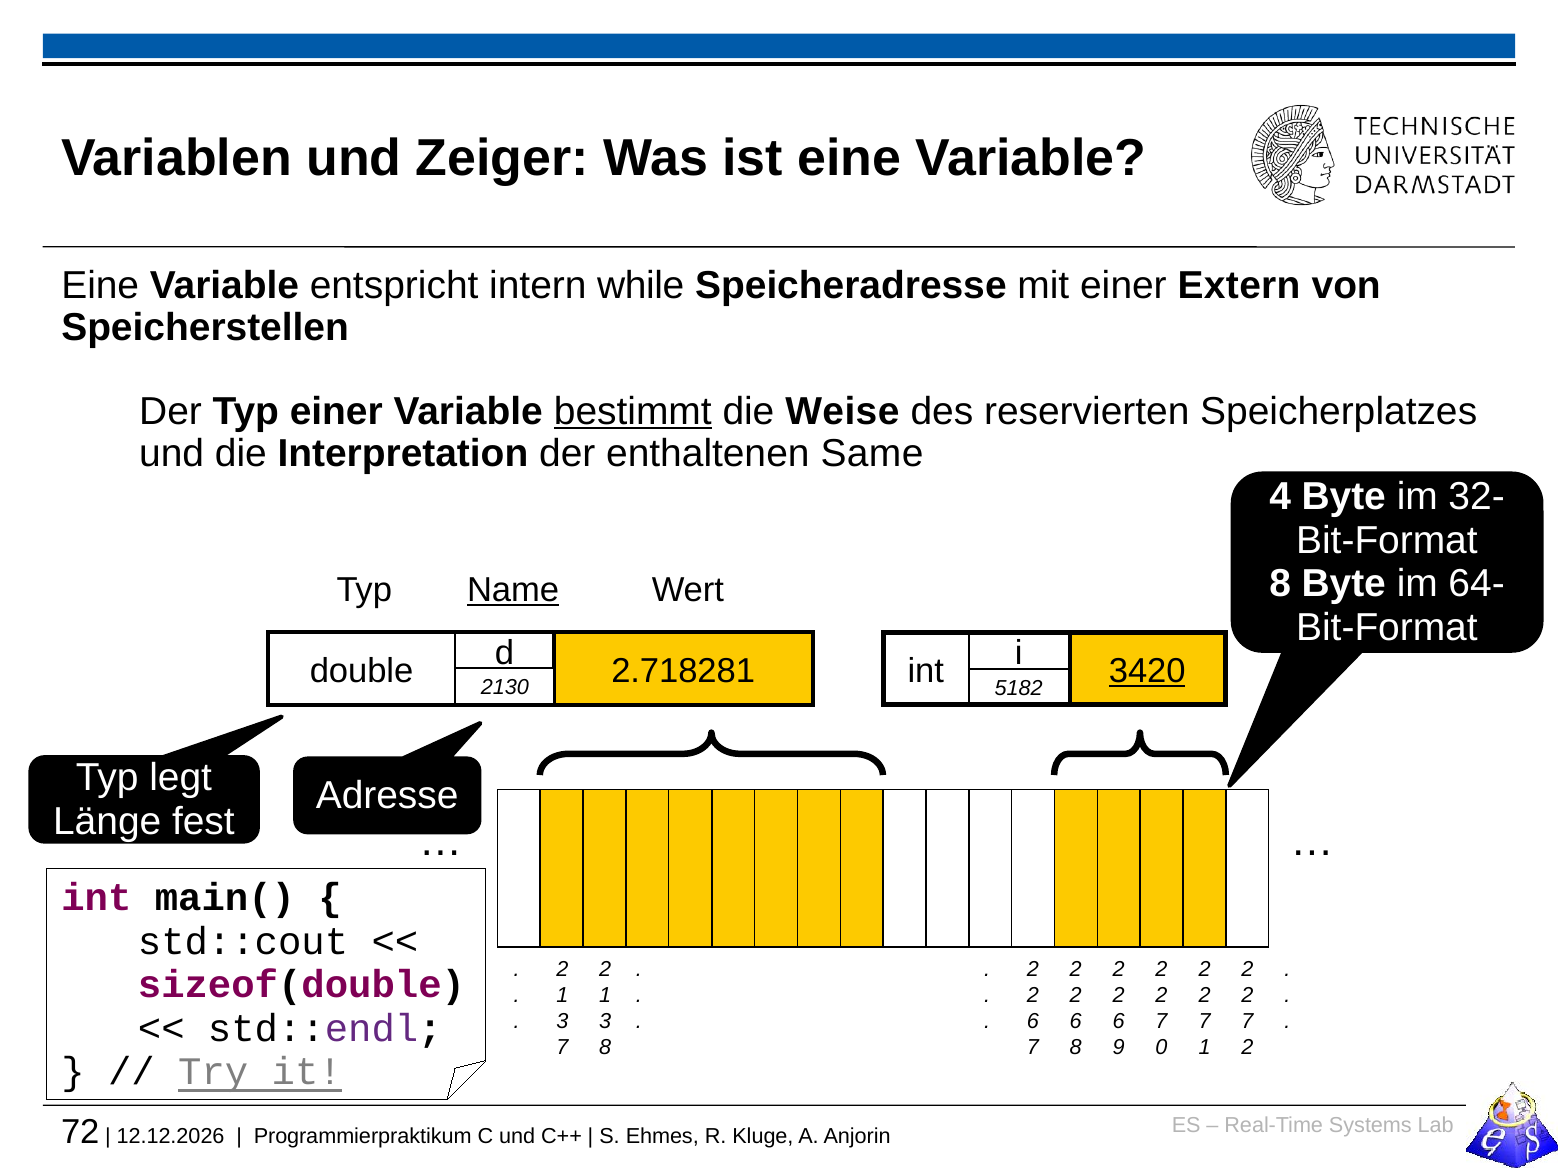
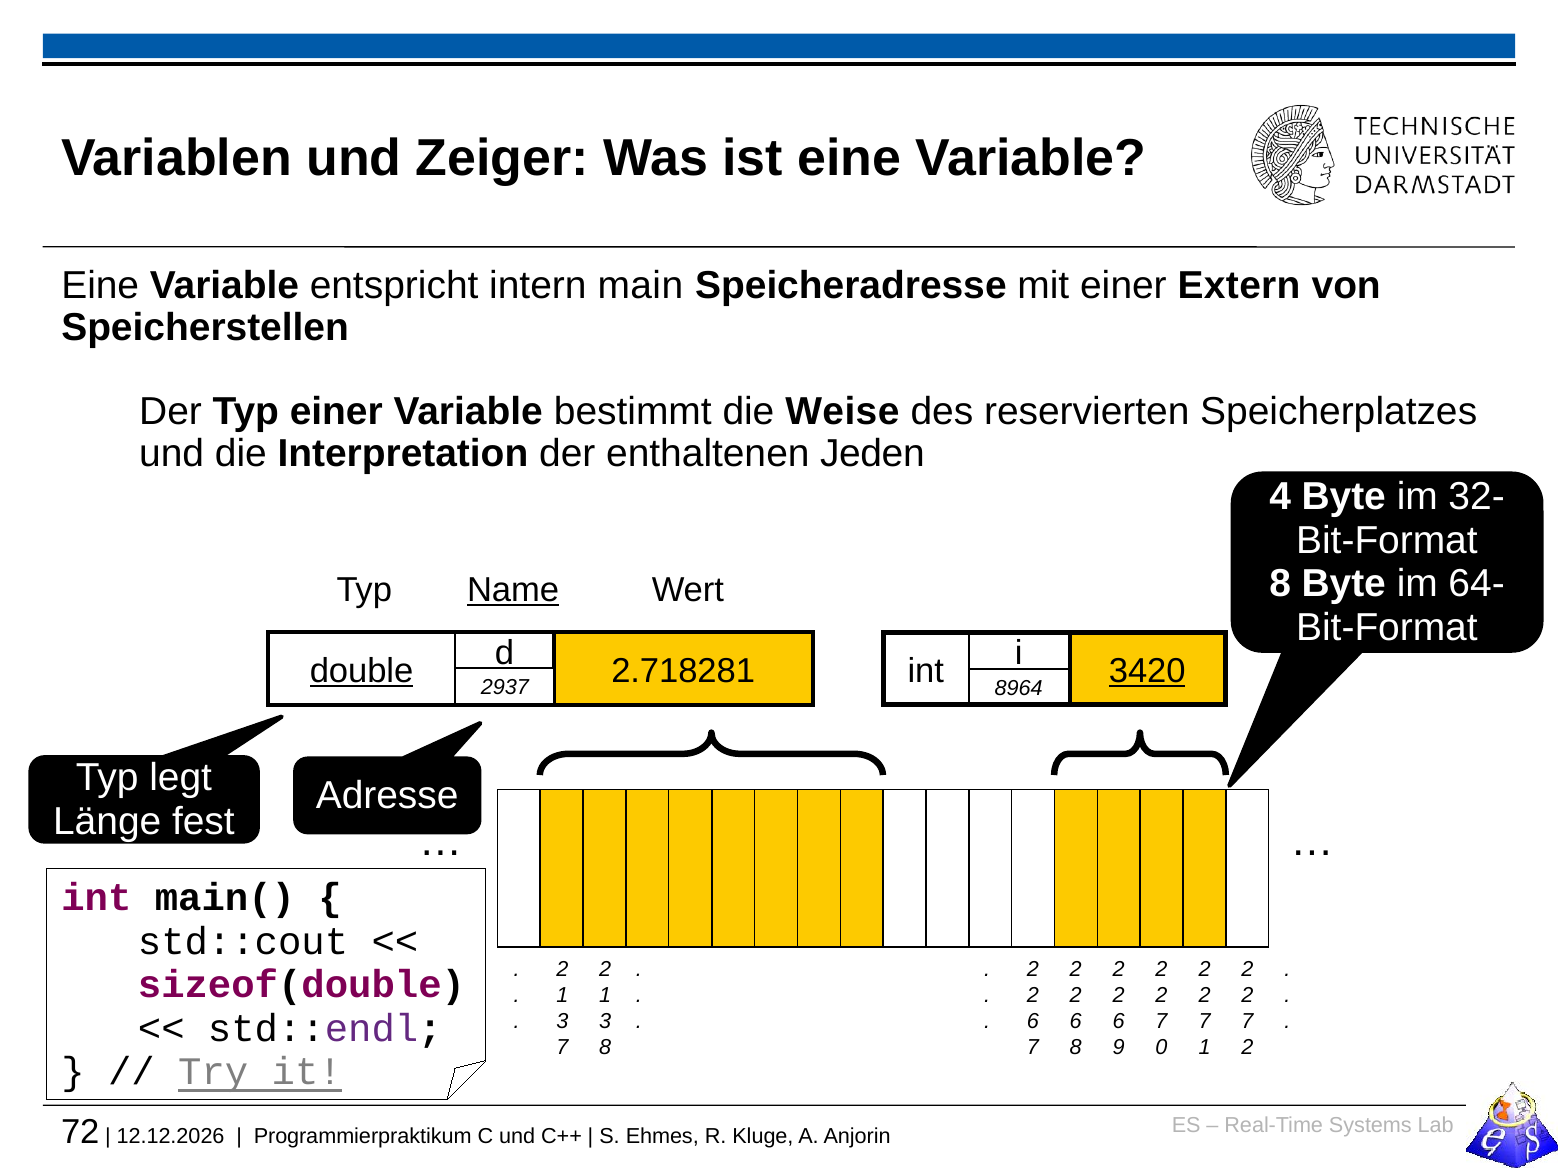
while: while -> main (640, 285)
bestimmt underline: present -> none (633, 412)
Same: Same -> Jeden (872, 454)
double underline: none -> present (362, 671)
2130: 2130 -> 2937 (505, 688)
5182: 5182 -> 8964 (1019, 688)
